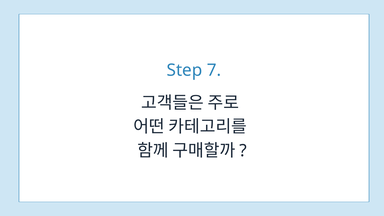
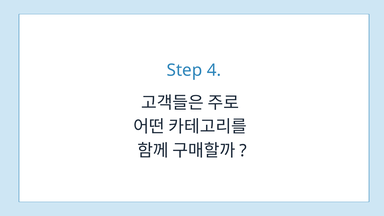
7: 7 -> 4 (214, 70)
